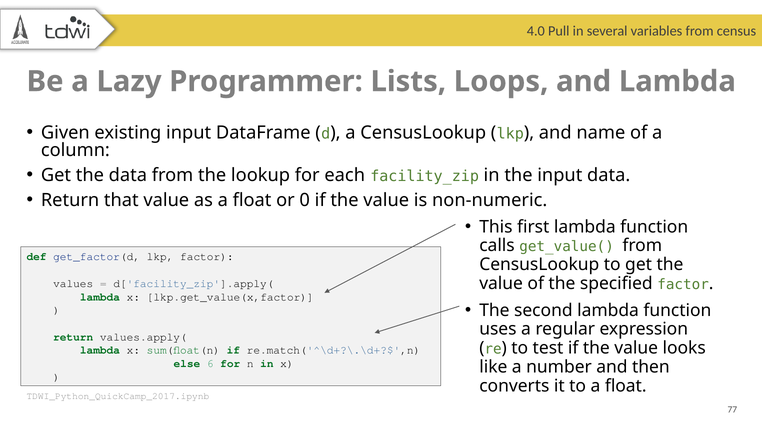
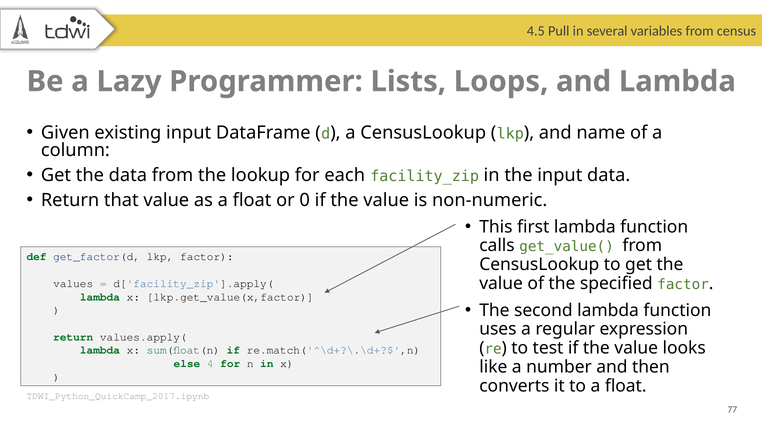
4.0: 4.0 -> 4.5 (536, 31)
6: 6 -> 4 (210, 363)
